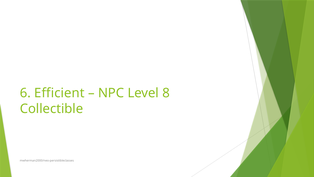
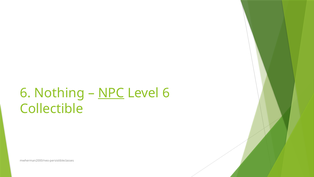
Efficient: Efficient -> Nothing (59, 93)
NPC underline: none -> present (111, 93)
Level 8: 8 -> 6 (166, 93)
